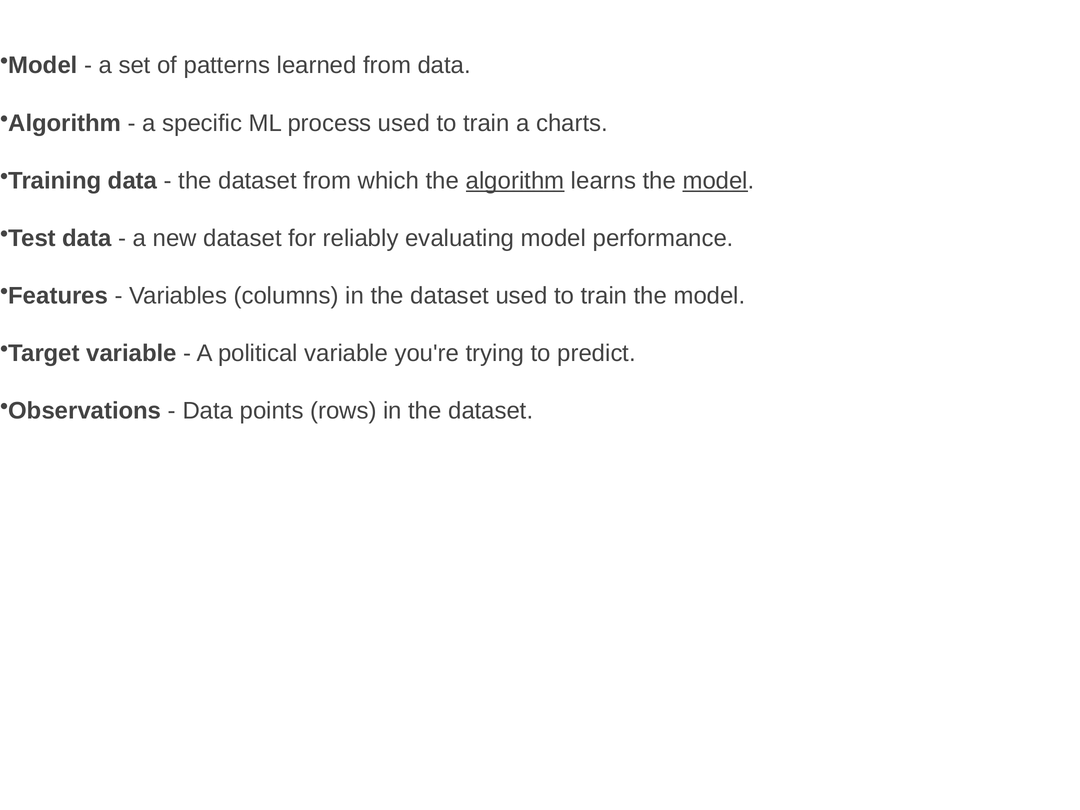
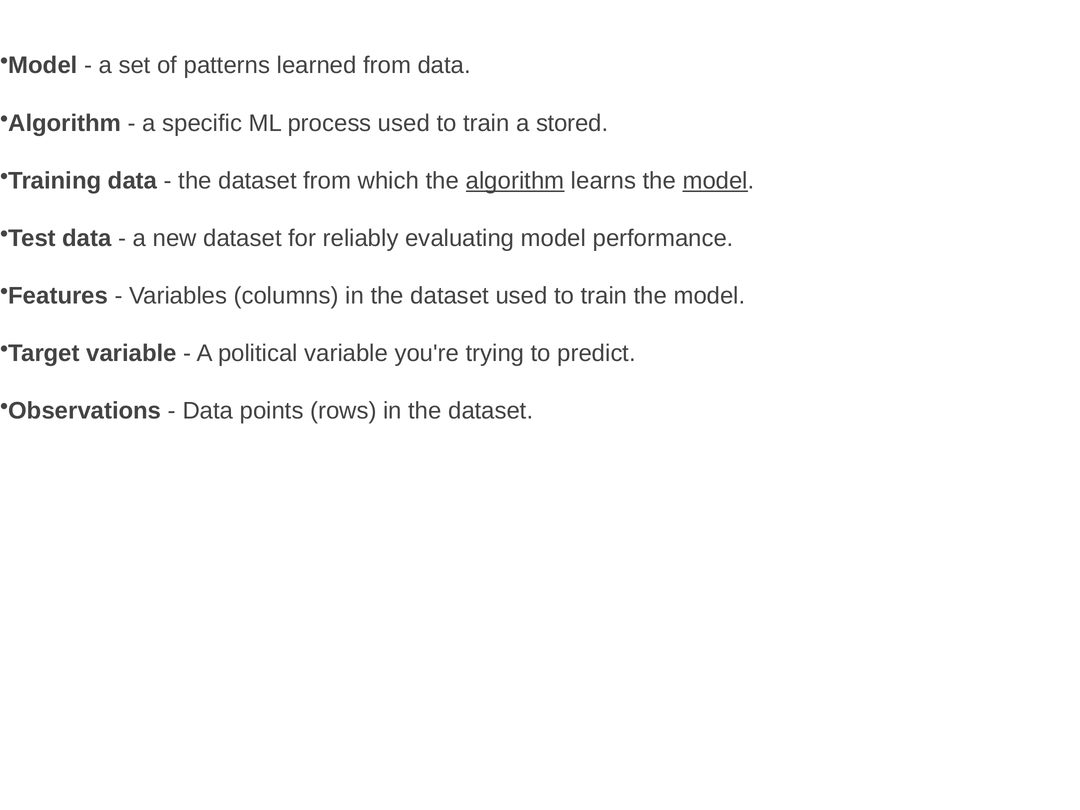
charts: charts -> stored (572, 123)
